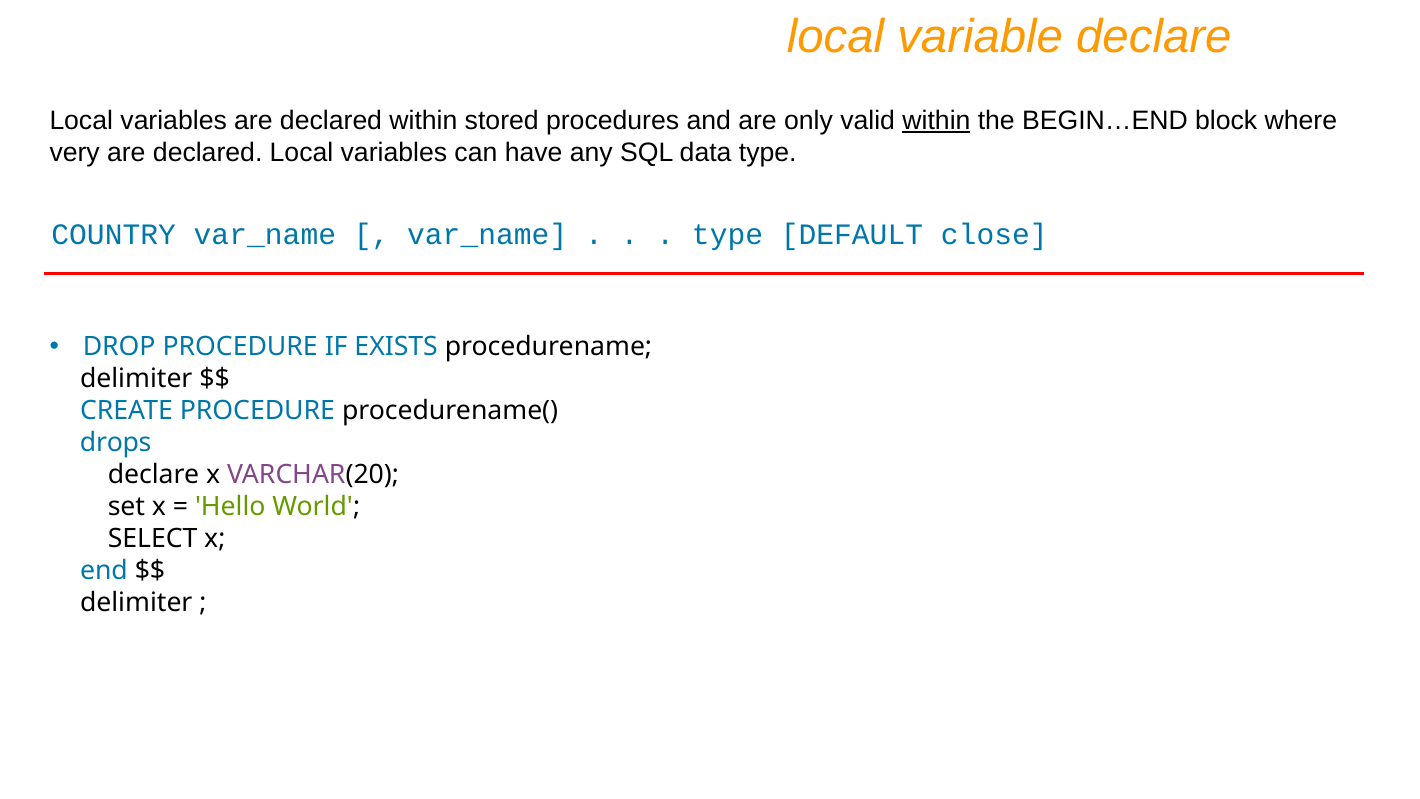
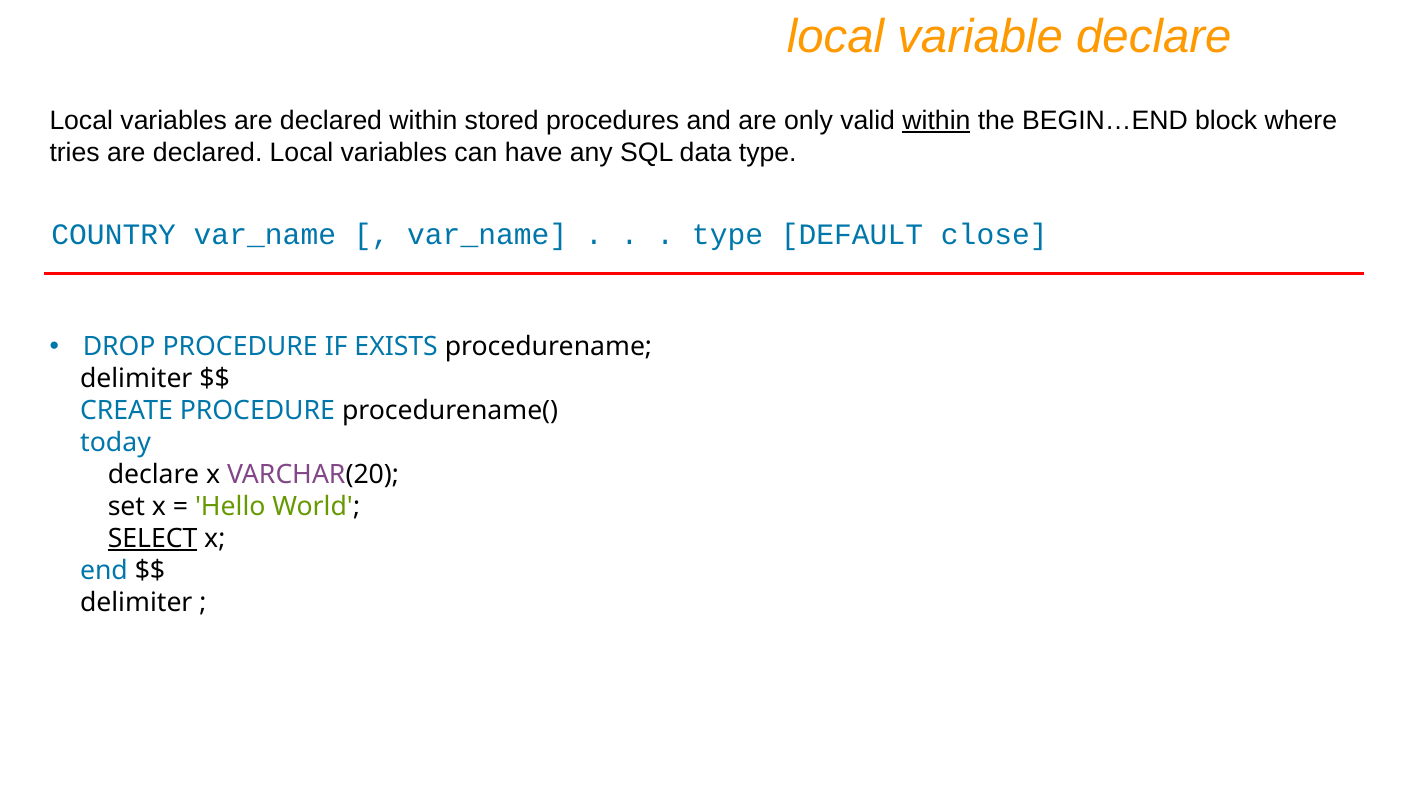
very: very -> tries (75, 153)
drops: drops -> today (116, 443)
SELECT underline: none -> present (153, 539)
